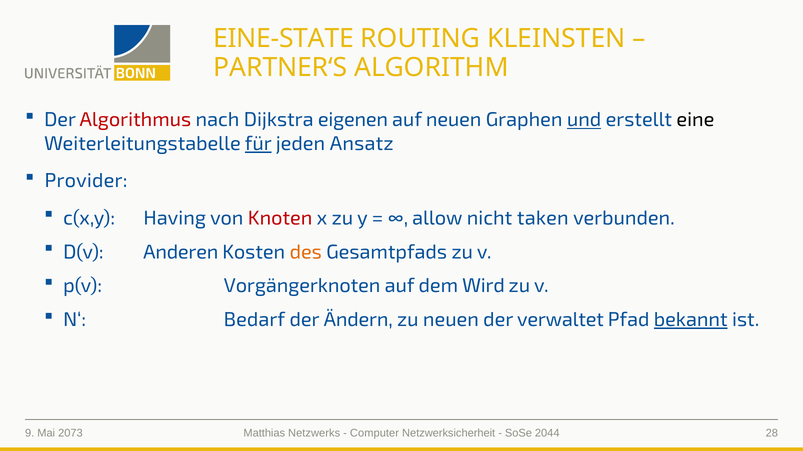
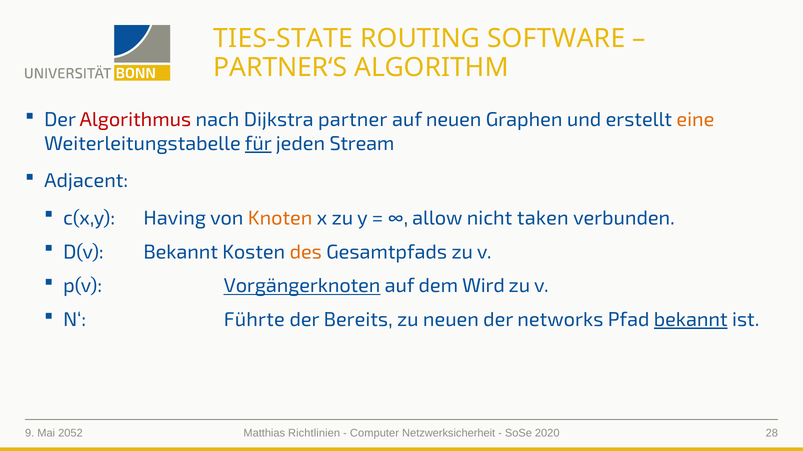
EINE-STATE: EINE-STATE -> TIES-STATE (283, 38)
KLEINSTEN: KLEINSTEN -> SOFTWARE (556, 38)
eigenen: eigenen -> partner (353, 120)
und underline: present -> none (584, 120)
eine colour: black -> orange (695, 120)
Ansatz: Ansatz -> Stream (362, 144)
Provider: Provider -> Adjacent (86, 181)
Knoten colour: red -> orange (280, 218)
D(v Anderen: Anderen -> Bekannt (181, 252)
Vorgängerknoten underline: none -> present (302, 286)
Bedarf: Bedarf -> Führte (254, 320)
Ändern: Ändern -> Bereits (358, 320)
verwaltet: verwaltet -> networks (560, 320)
2073: 2073 -> 2052 (70, 434)
Netzwerks: Netzwerks -> Richtlinien (314, 434)
2044: 2044 -> 2020 (547, 434)
